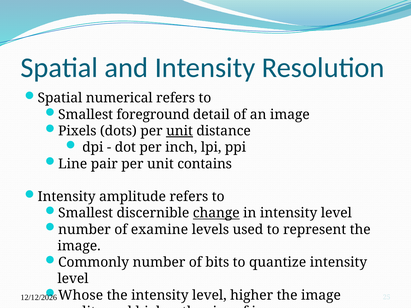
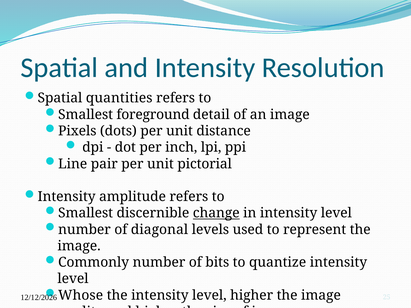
numerical: numerical -> quantities (119, 98)
unit underline: present -> none (179, 131)
contains: contains -> pictorial (205, 164)
examine: examine -> diagonal (160, 230)
